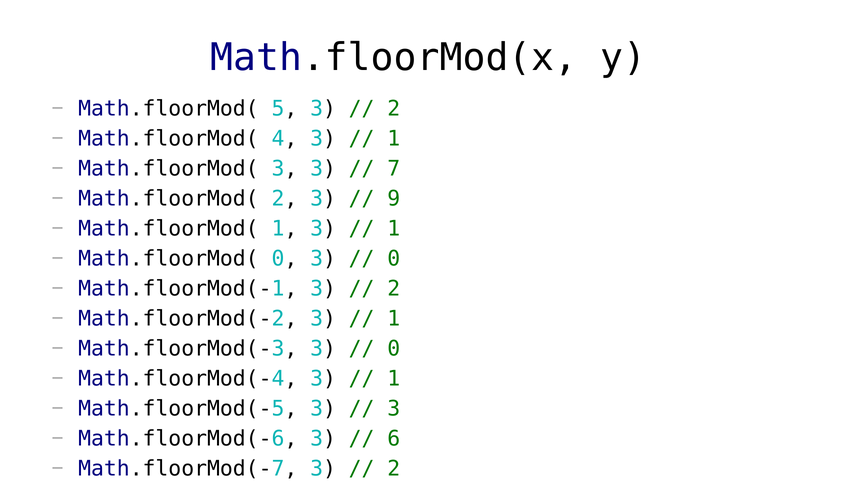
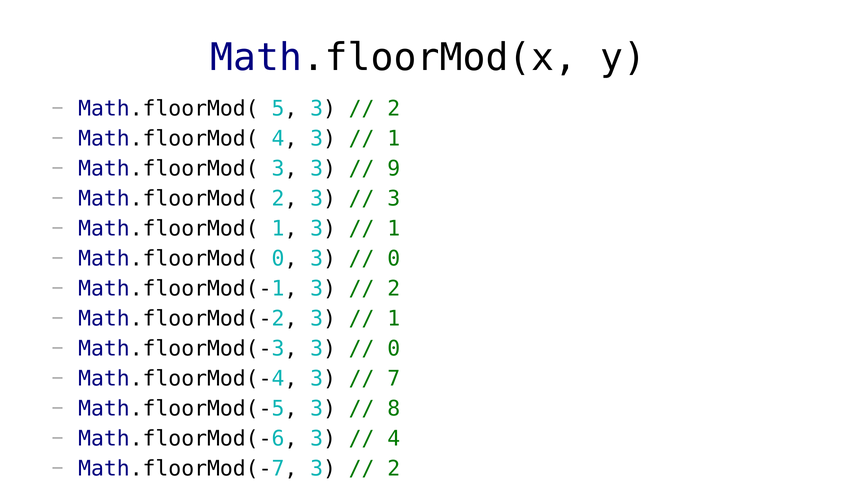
7: 7 -> 9 (394, 169)
9: 9 -> 3 (394, 199)
1: 1 -> 7 (394, 379)
3: 3 -> 8 (394, 409)
6: 6 -> 4 (394, 439)
